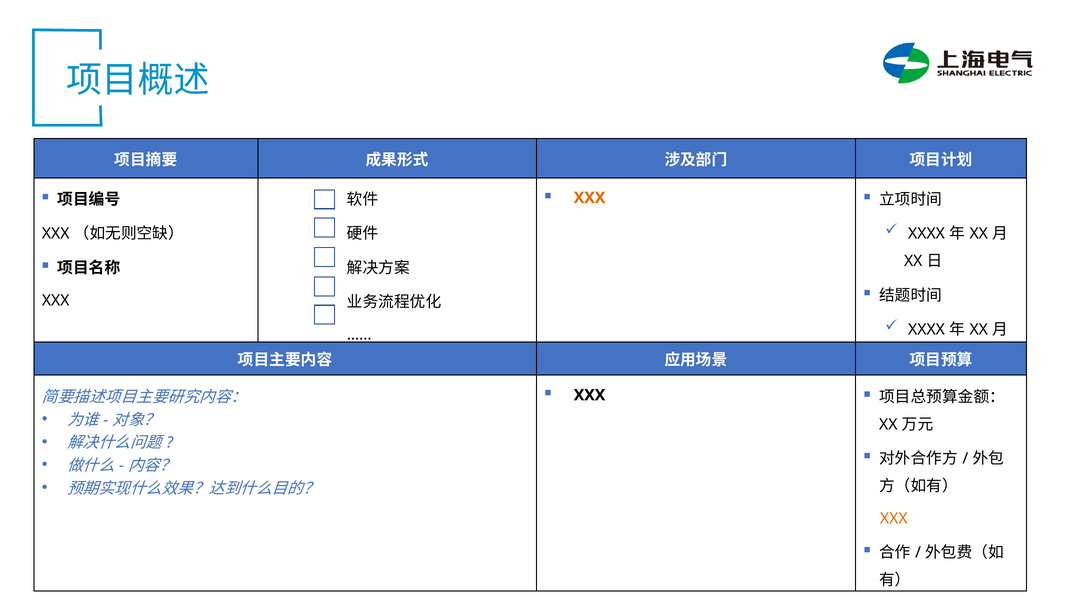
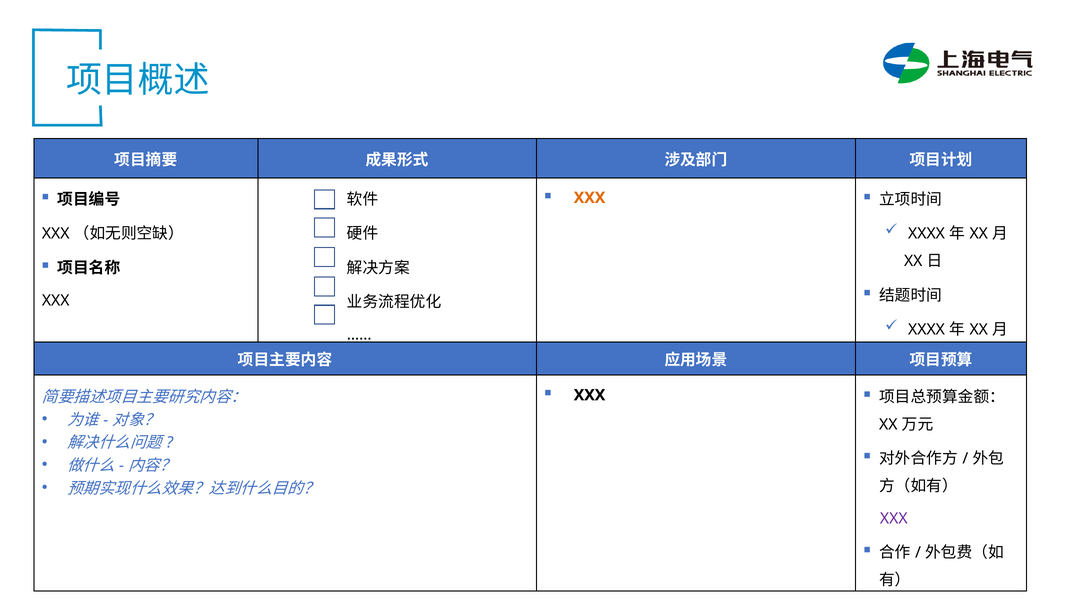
XXX colour: orange -> purple (894, 518)
